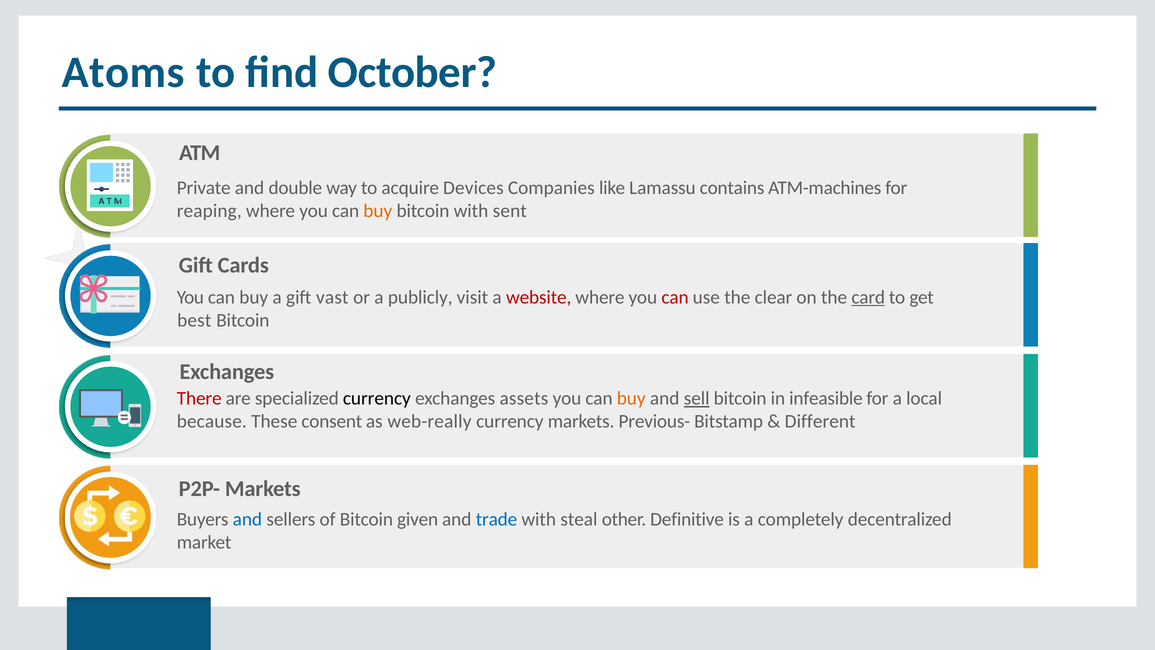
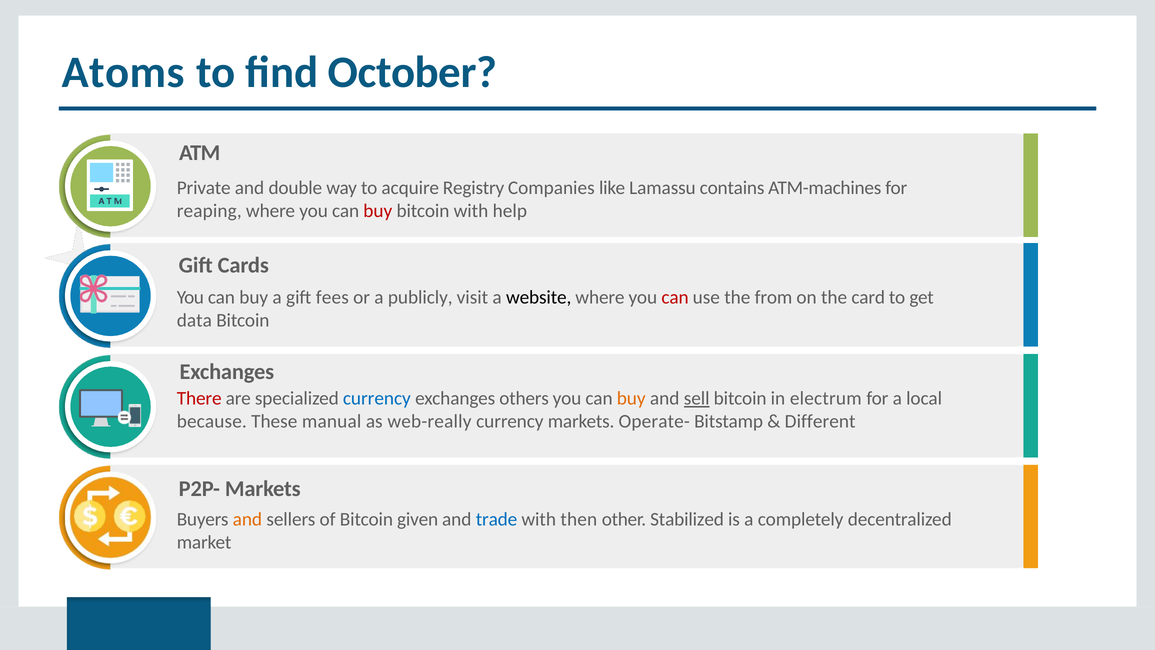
Devices: Devices -> Registry (474, 188)
buy colour: orange -> red (378, 211)
sent: sent -> help (510, 211)
vast: vast -> fees (332, 297)
website colour: red -> black (539, 297)
clear: clear -> from (774, 297)
card underline: present -> none (868, 297)
best: best -> data (194, 320)
currency colour: black -> blue (377, 398)
assets: assets -> others (524, 398)
infeasible: infeasible -> electrum (826, 398)
consent: consent -> manual (332, 421)
Previous-: Previous- -> Operate- (654, 421)
and colour: blue -> orange (247, 519)
steal: steal -> then (579, 519)
Definitive: Definitive -> Stabilized (687, 519)
